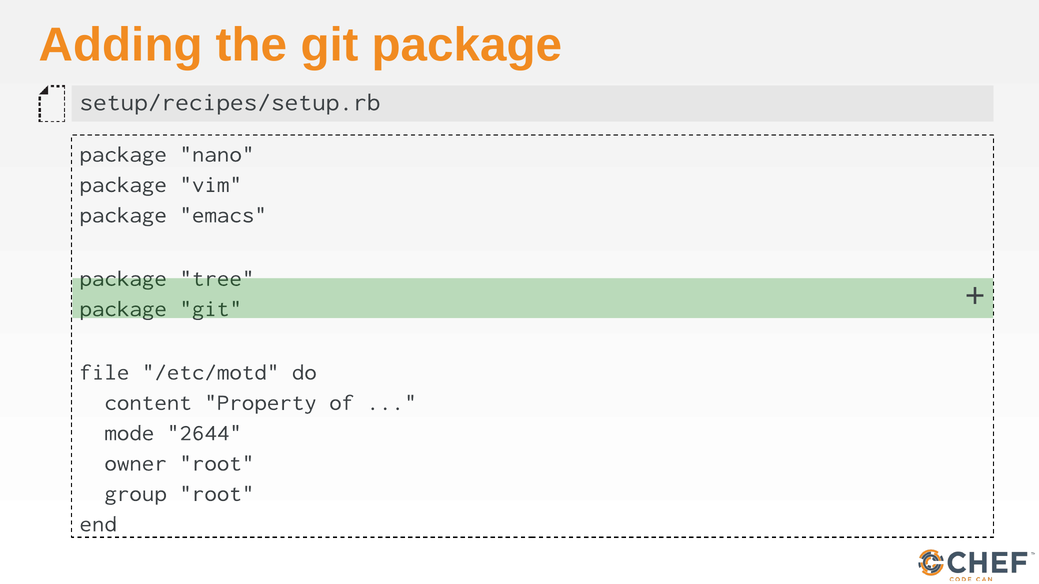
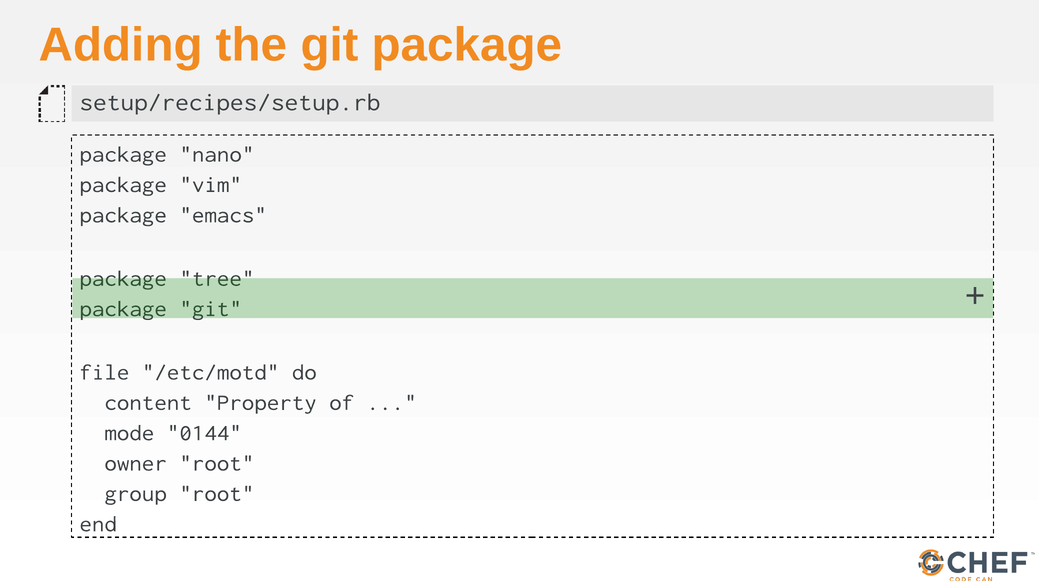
2644: 2644 -> 0144 (204, 433)
